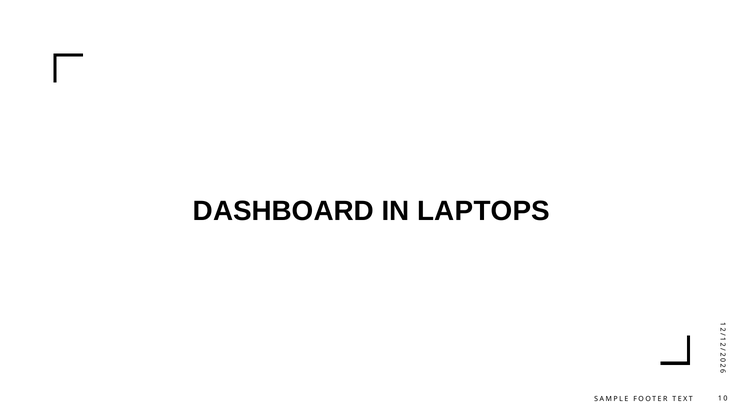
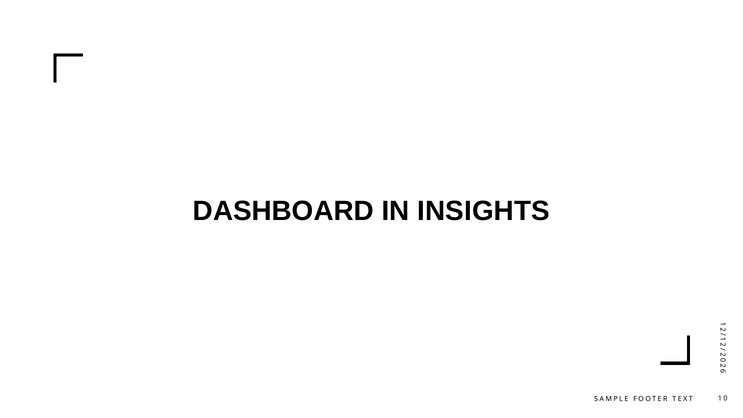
LAPTOPS: LAPTOPS -> INSIGHTS (484, 211)
